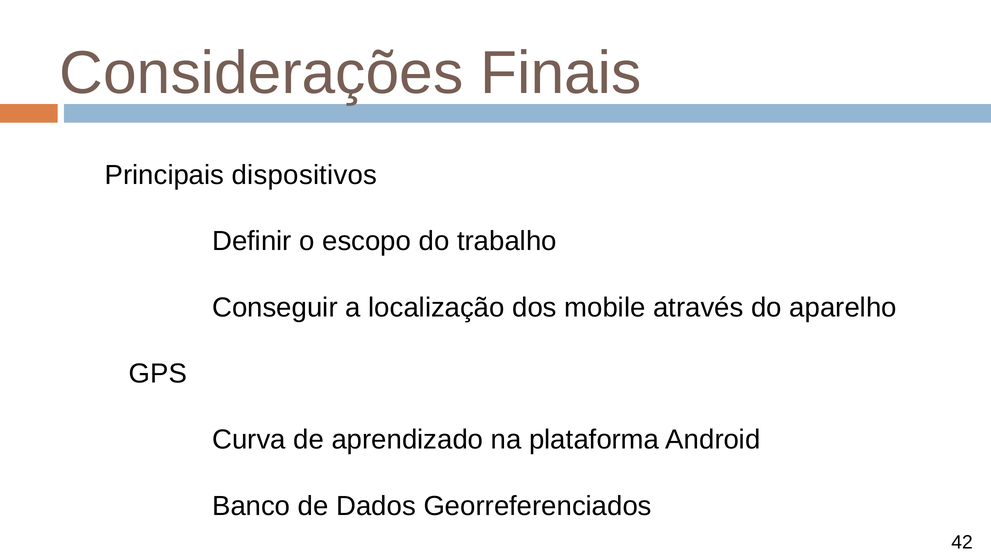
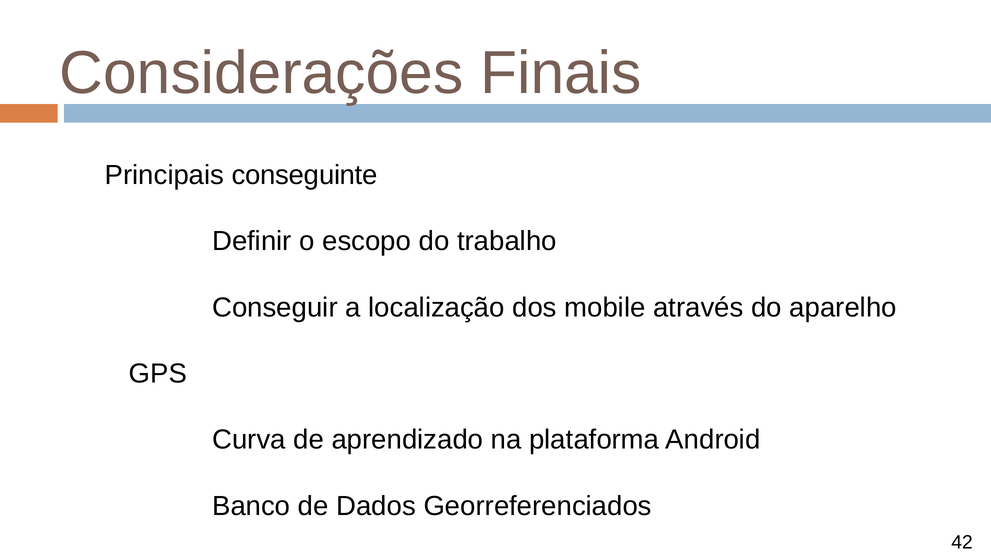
dispositivos: dispositivos -> conseguinte (305, 175)
